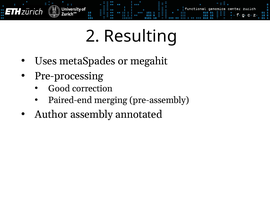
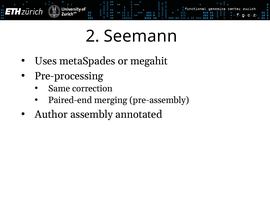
Resulting: Resulting -> Seemann (140, 36)
Good: Good -> Same (59, 88)
